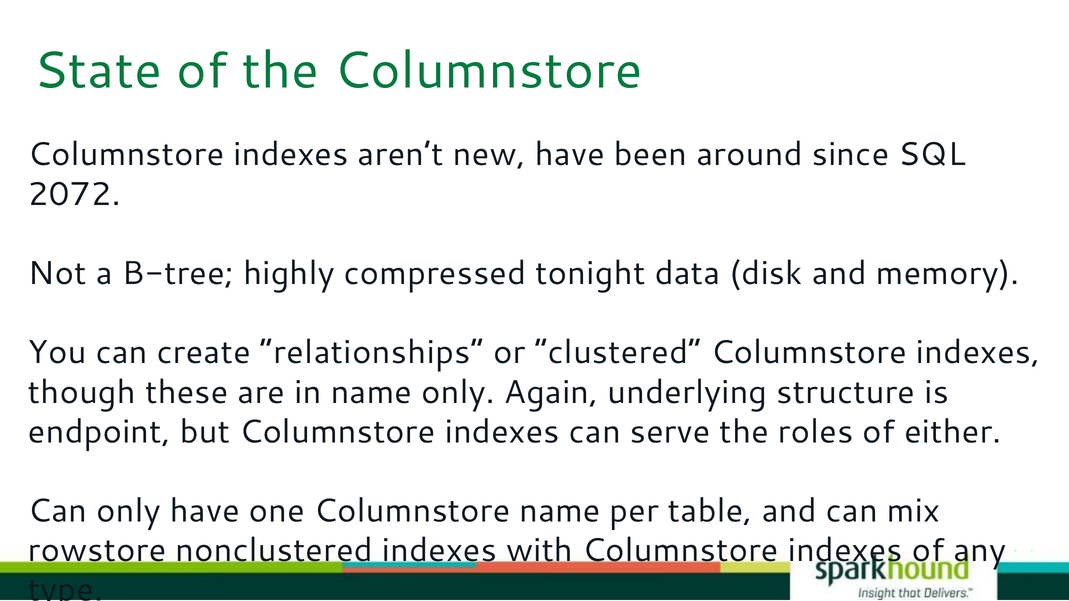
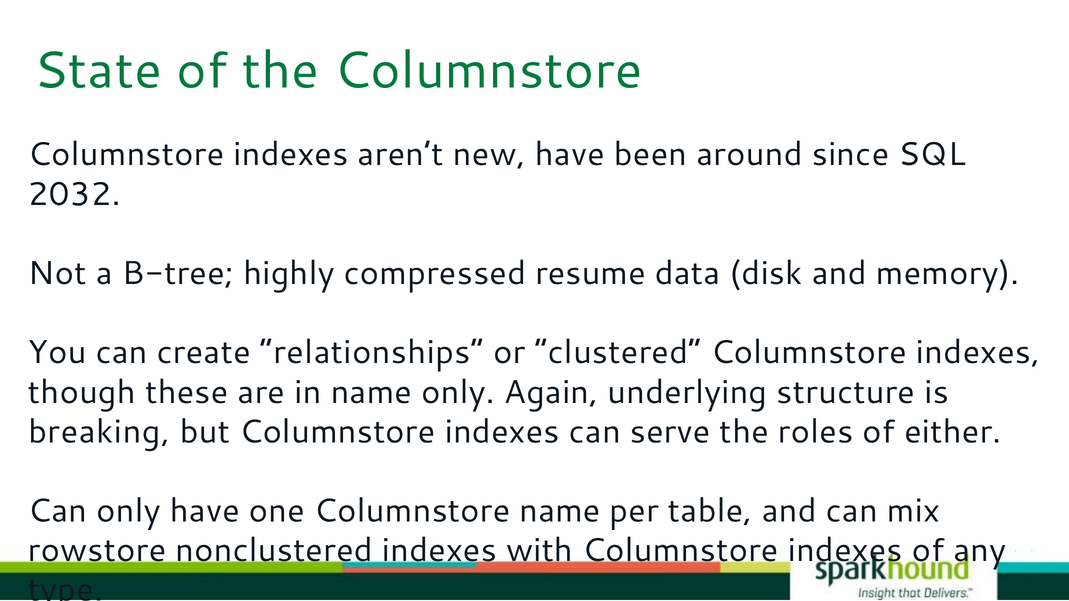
2072: 2072 -> 2032 (74, 194)
tonight: tonight -> resume (591, 273)
endpoint: endpoint -> breaking (99, 432)
